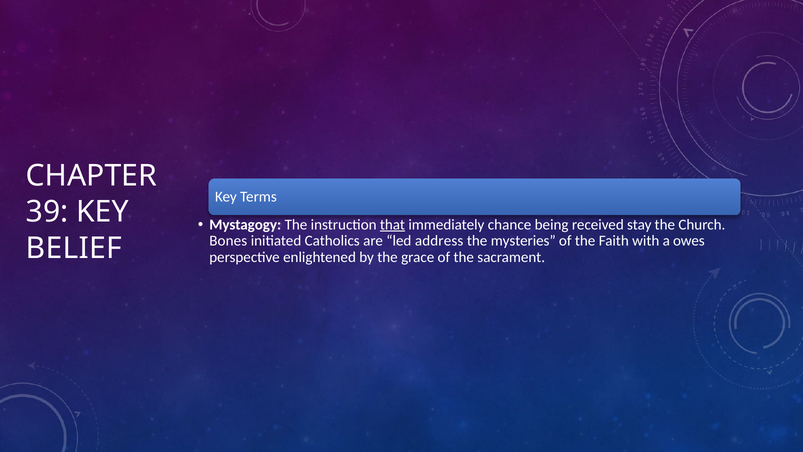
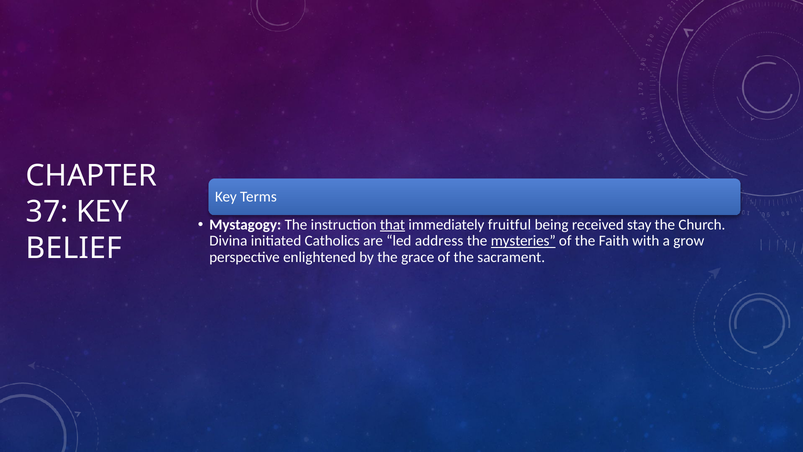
39: 39 -> 37 (47, 212)
chance: chance -> fruitful (510, 225)
Bones: Bones -> Divina (228, 241)
mysteries underline: none -> present (523, 241)
owes: owes -> grow (689, 241)
